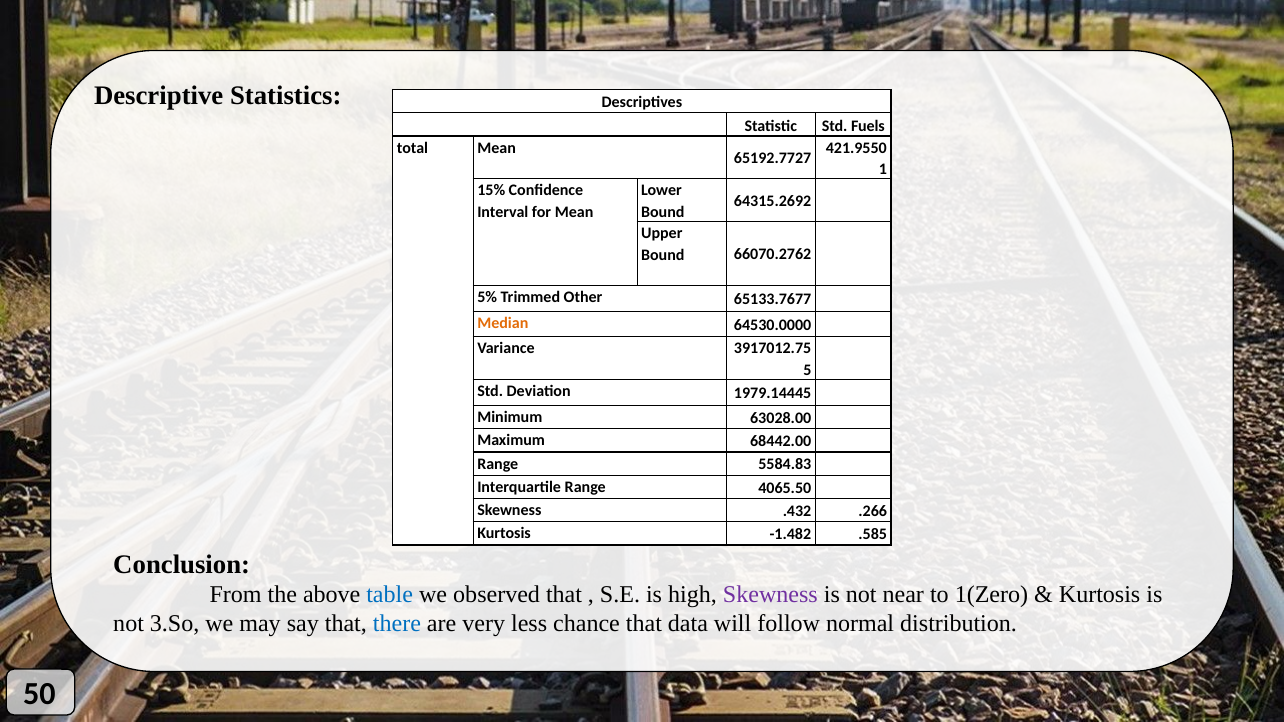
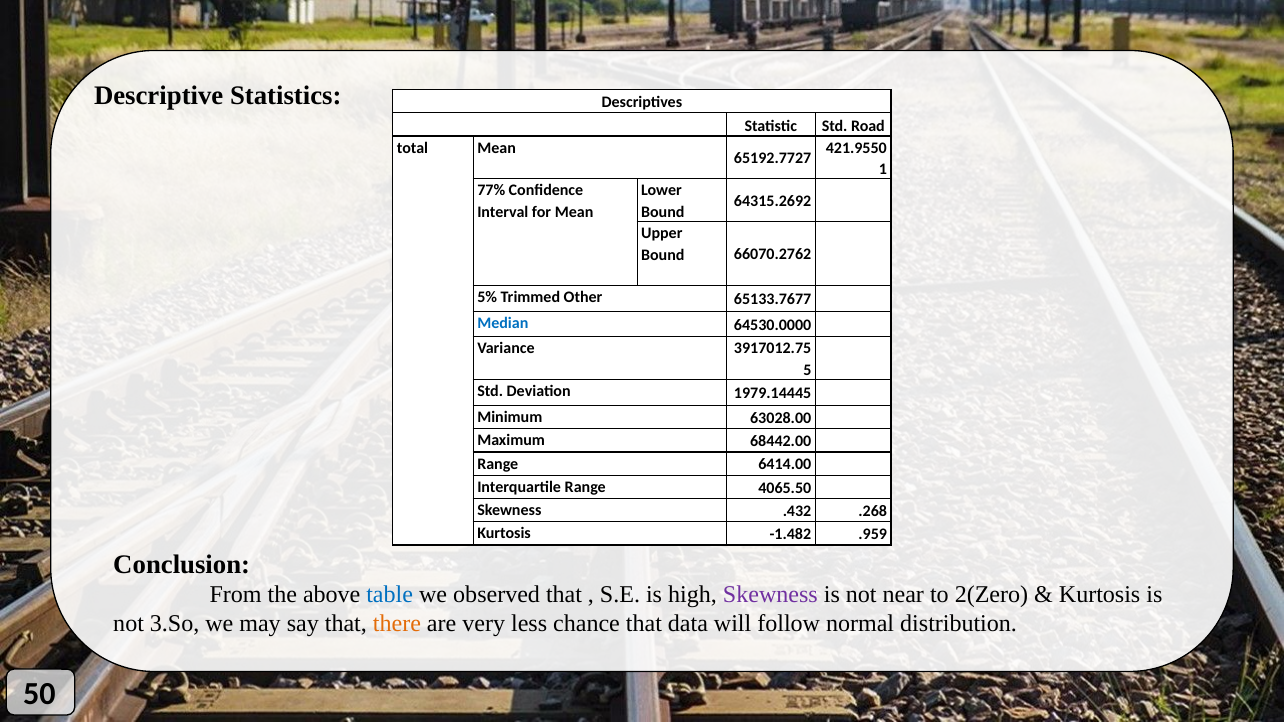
Fuels: Fuels -> Road (868, 126)
15%: 15% -> 77% (491, 191)
Median colour: orange -> blue (503, 323)
5584.83: 5584.83 -> 6414.00 (785, 465)
.266: .266 -> .268 (873, 511)
.585: .585 -> .959 (873, 535)
1(Zero: 1(Zero -> 2(Zero (991, 595)
there colour: blue -> orange (397, 624)
